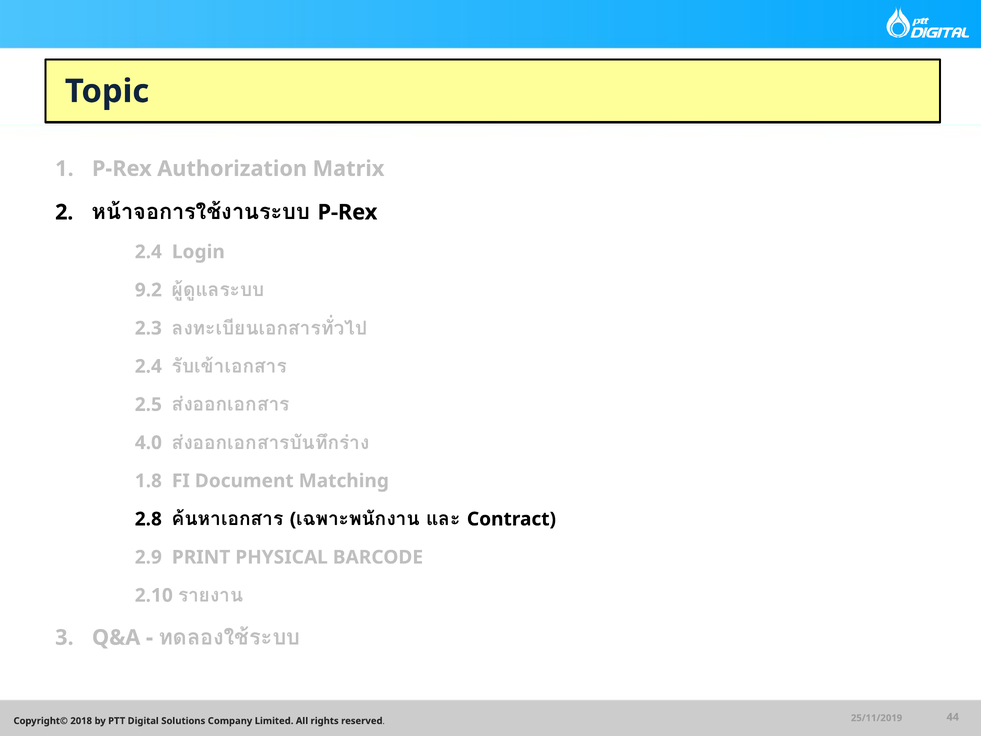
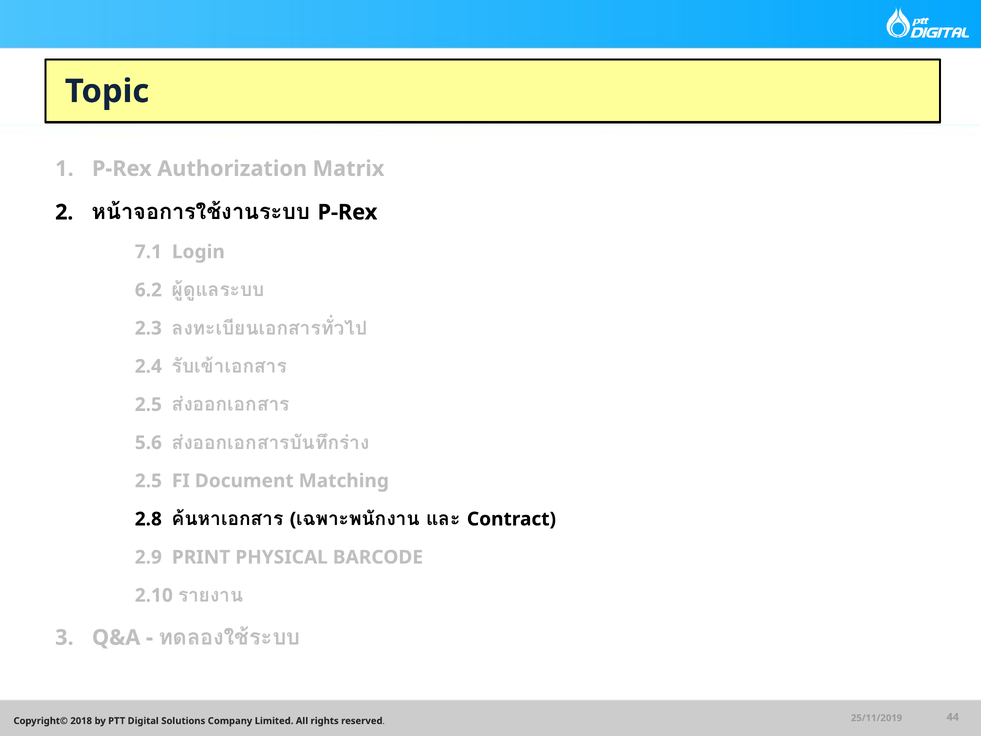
2.4: 2.4 -> 7.1 (148, 252)
9.2: 9.2 -> 6.2 (148, 290)
4.0: 4.0 -> 5.6 (148, 443)
1.8: 1.8 -> 2.5 (148, 481)
